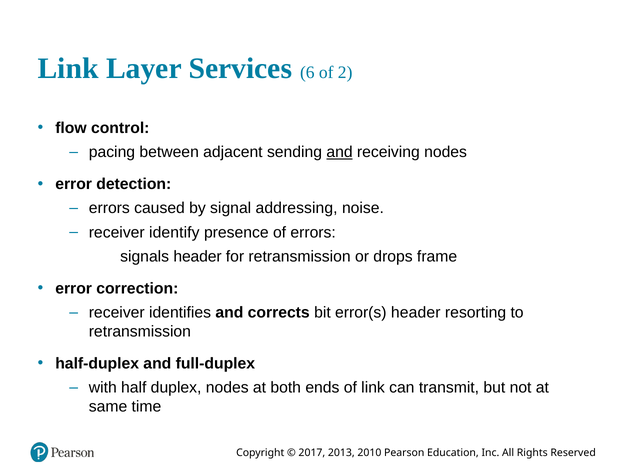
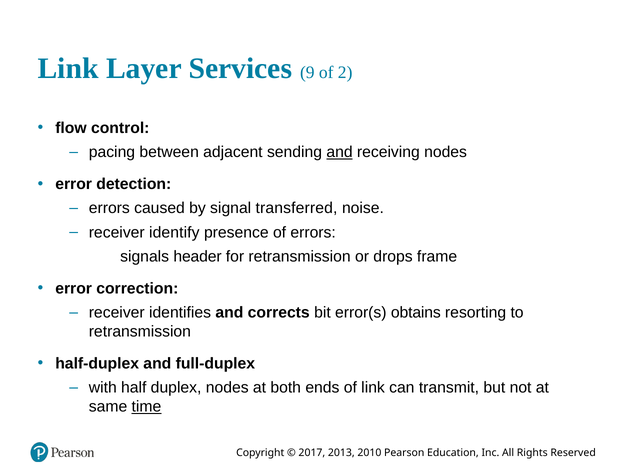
6: 6 -> 9 (307, 72)
addressing: addressing -> transferred (297, 208)
error(s header: header -> obtains (416, 313)
time underline: none -> present (146, 406)
